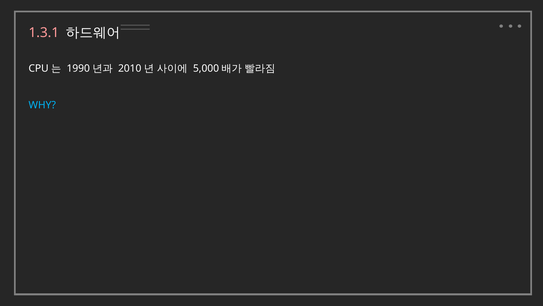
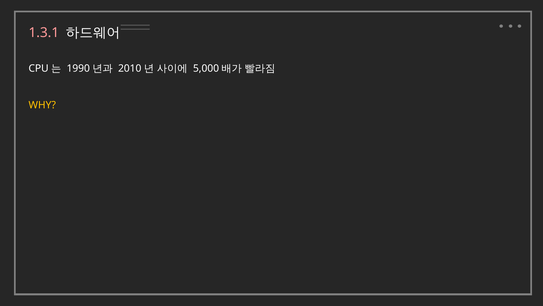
WHY colour: light blue -> yellow (42, 105)
